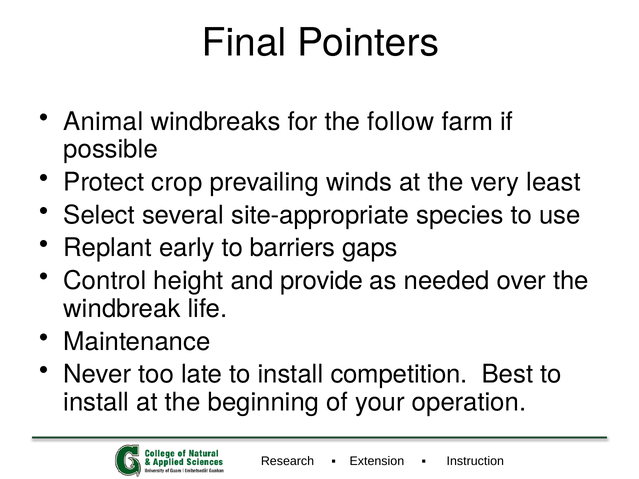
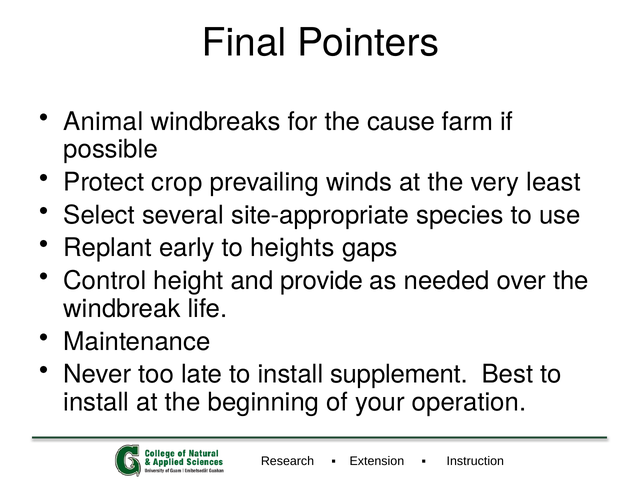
follow: follow -> cause (401, 122)
barriers: barriers -> heights (292, 248)
competition: competition -> supplement (399, 375)
